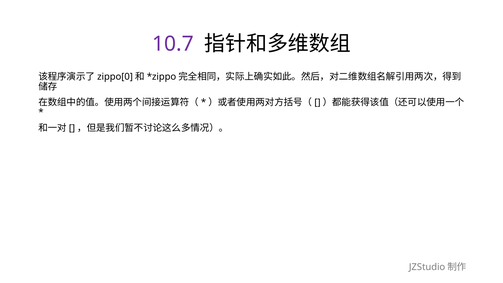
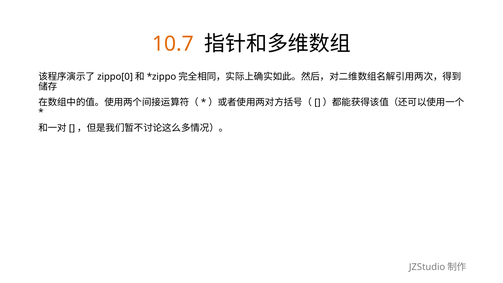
10.7 colour: purple -> orange (173, 44)
